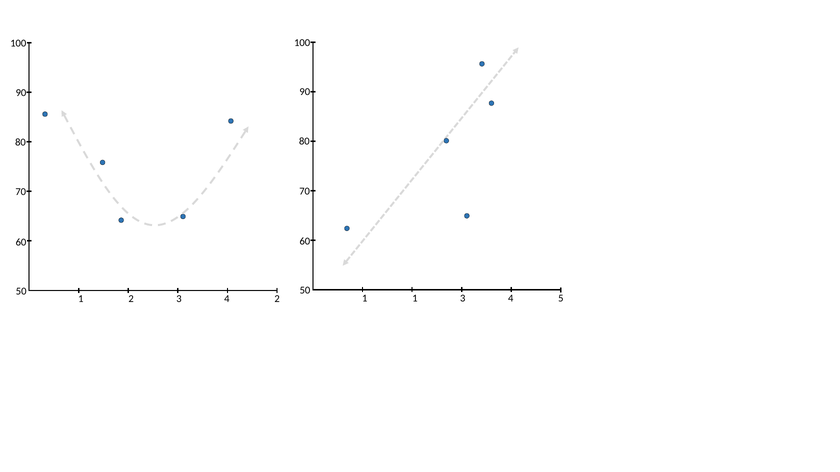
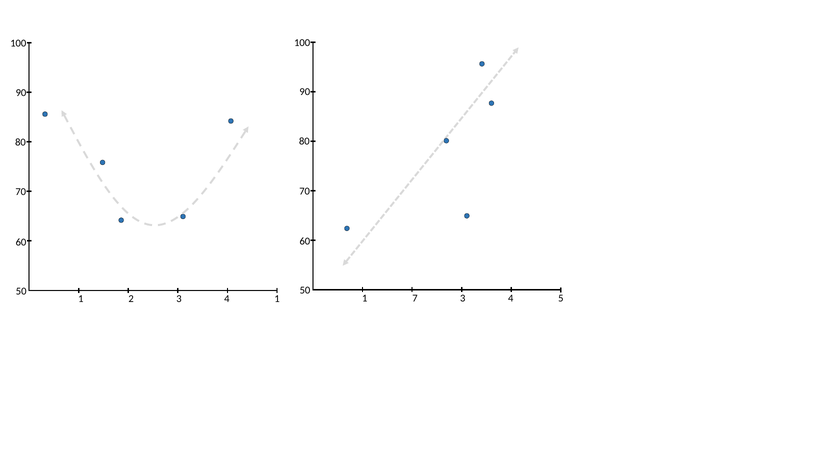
1 1: 1 -> 7 (415, 299)
4 2: 2 -> 1 (277, 299)
